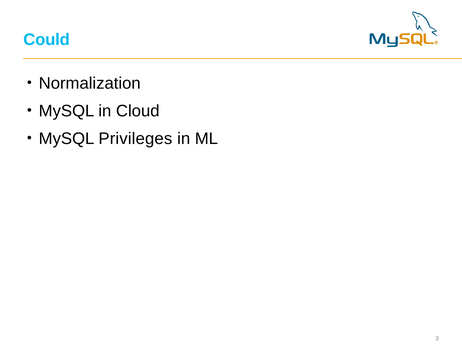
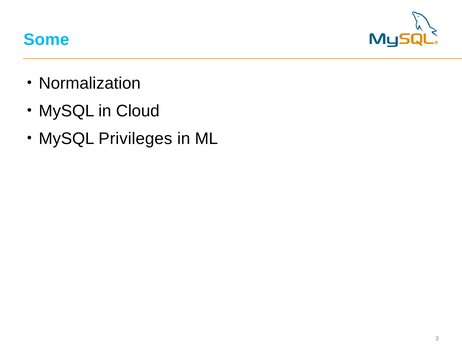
Could: Could -> Some (46, 39)
